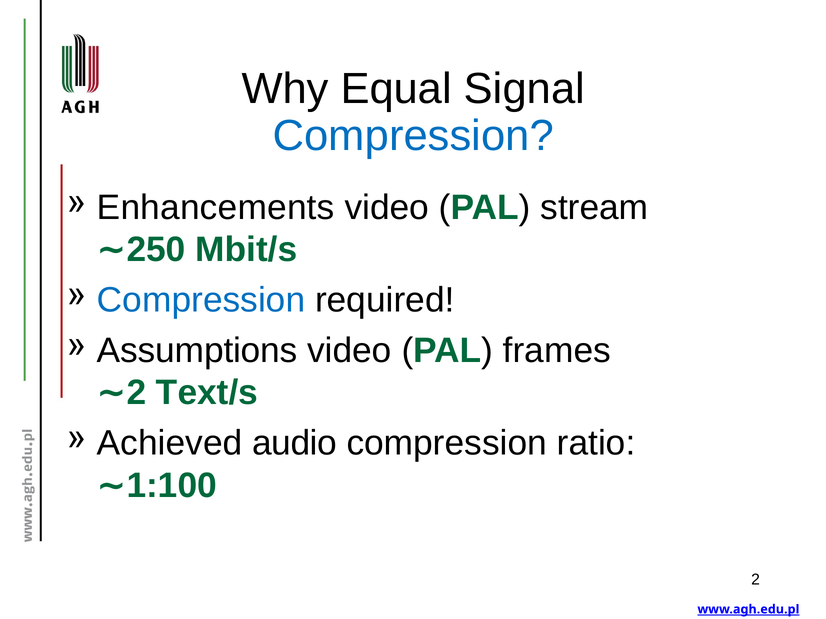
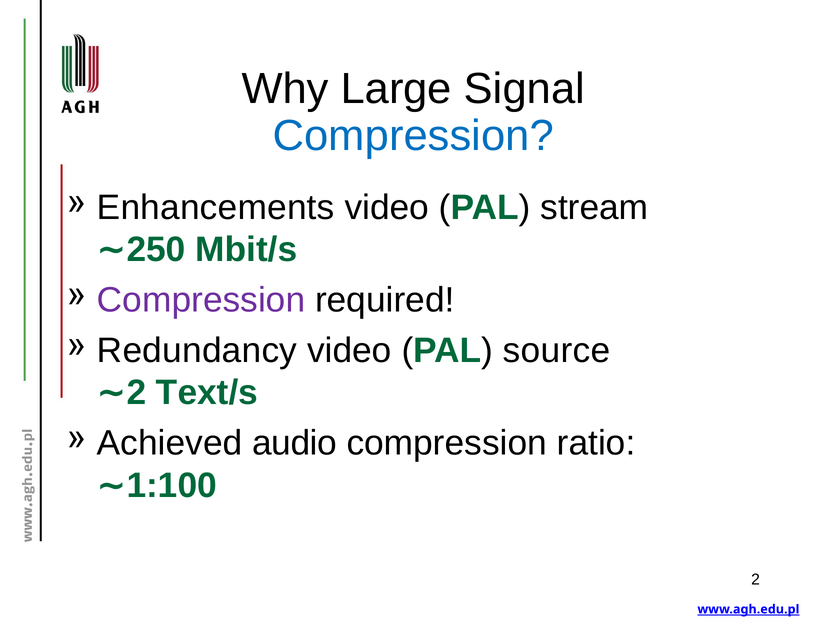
Equal: Equal -> Large (396, 89)
Compression colour: blue -> purple (201, 300)
Assumptions: Assumptions -> Redundancy (197, 351)
frames: frames -> source (557, 351)
